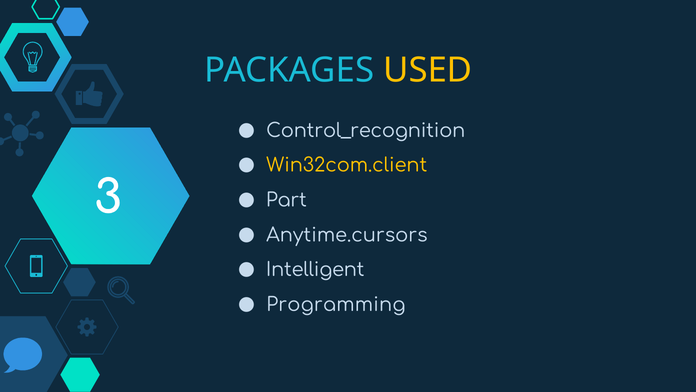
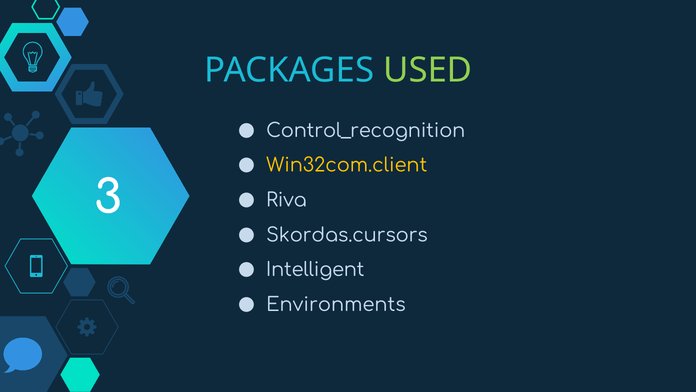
USED colour: yellow -> light green (428, 70)
Part: Part -> Riva (286, 200)
Anytime.cursors: Anytime.cursors -> Skordas.cursors (347, 235)
Programming: Programming -> Environments (336, 304)
